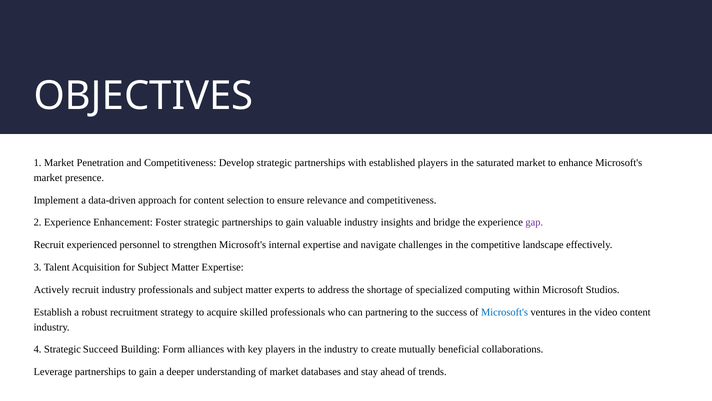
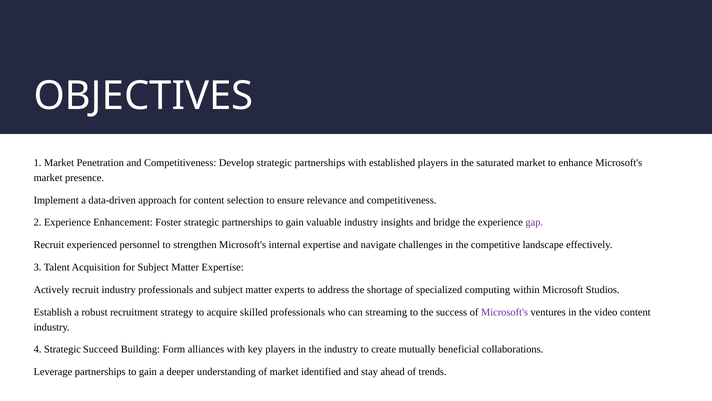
partnering: partnering -> streaming (386, 312)
Microsoft's colour: blue -> purple (504, 312)
databases: databases -> identified (321, 371)
